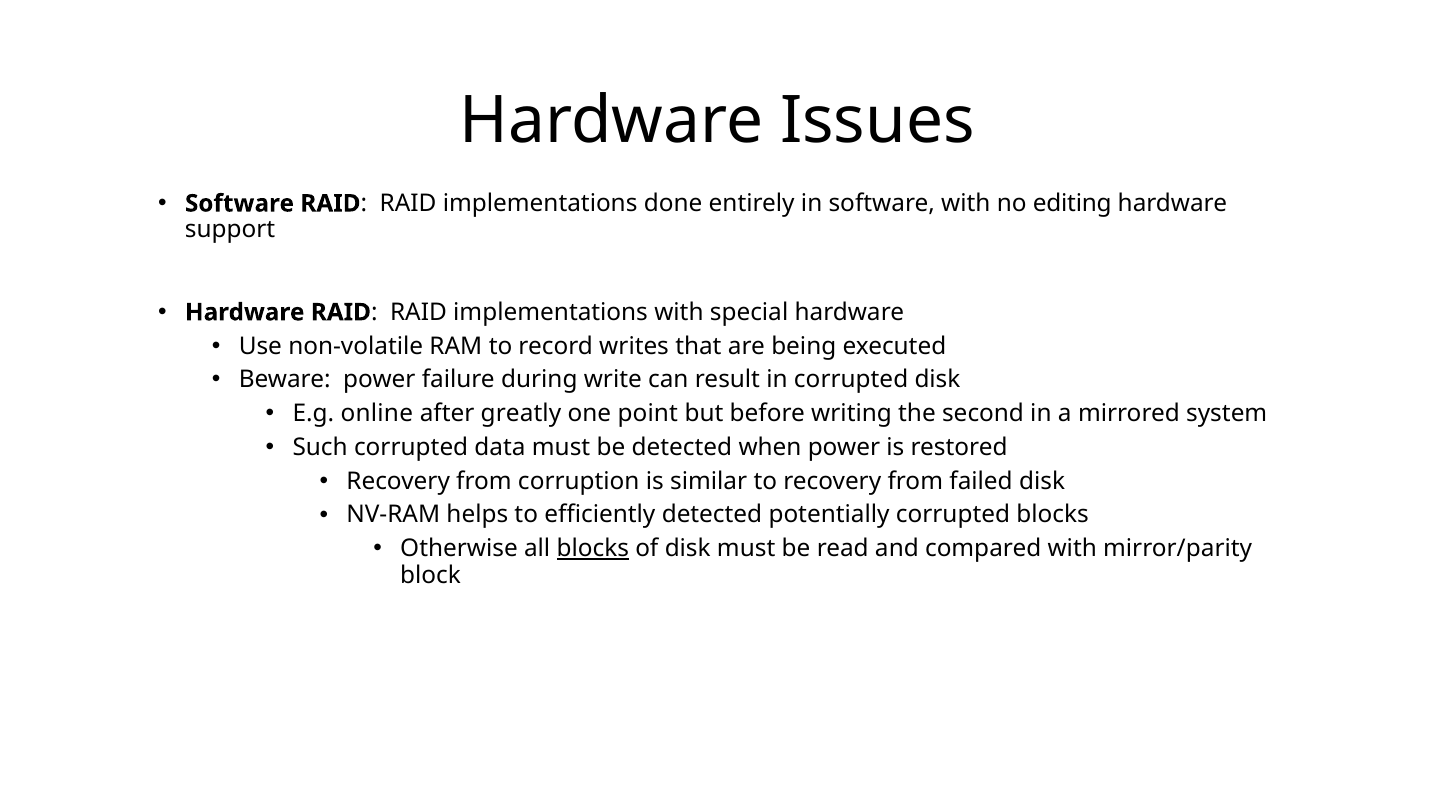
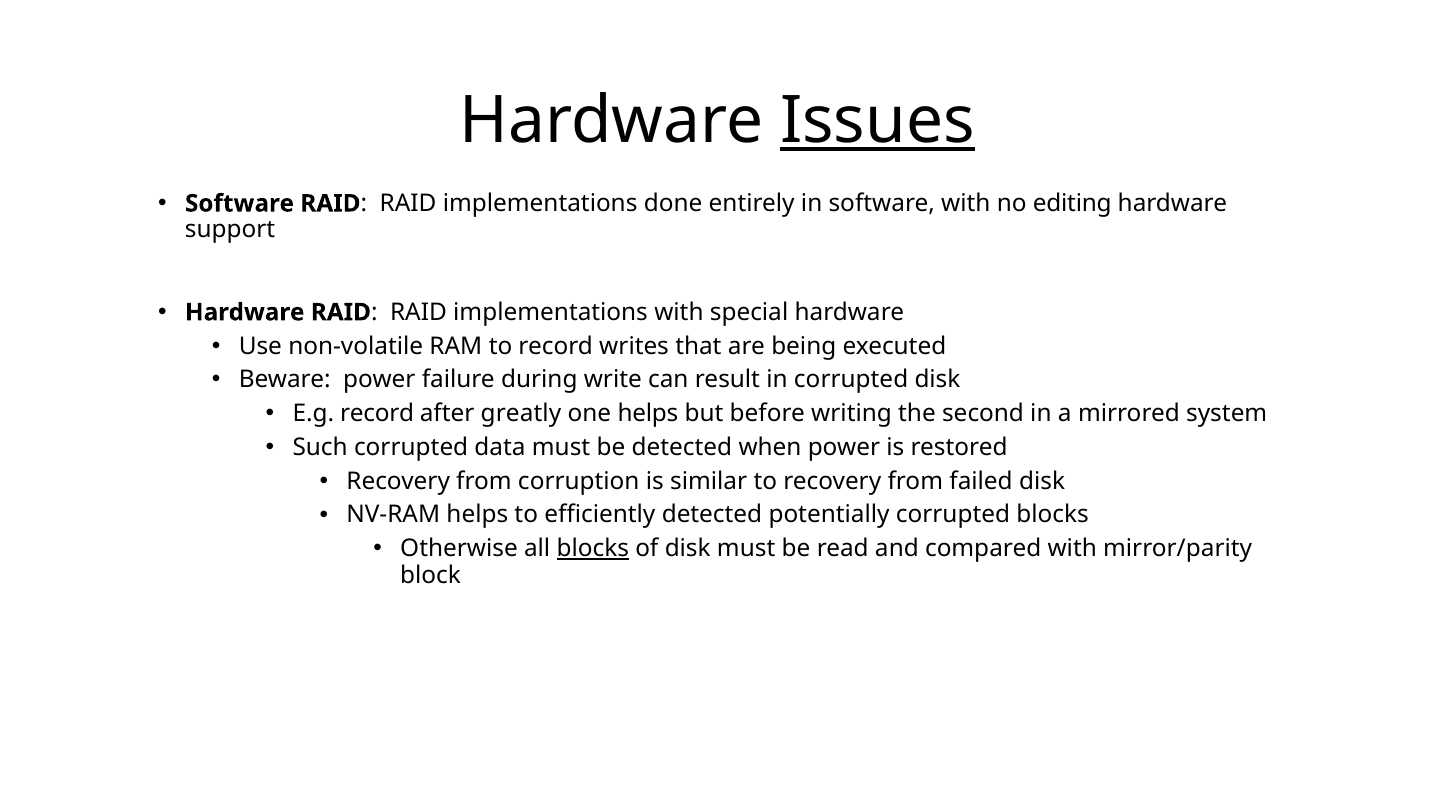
Issues underline: none -> present (877, 121)
E.g online: online -> record (377, 414)
one point: point -> helps (648, 414)
